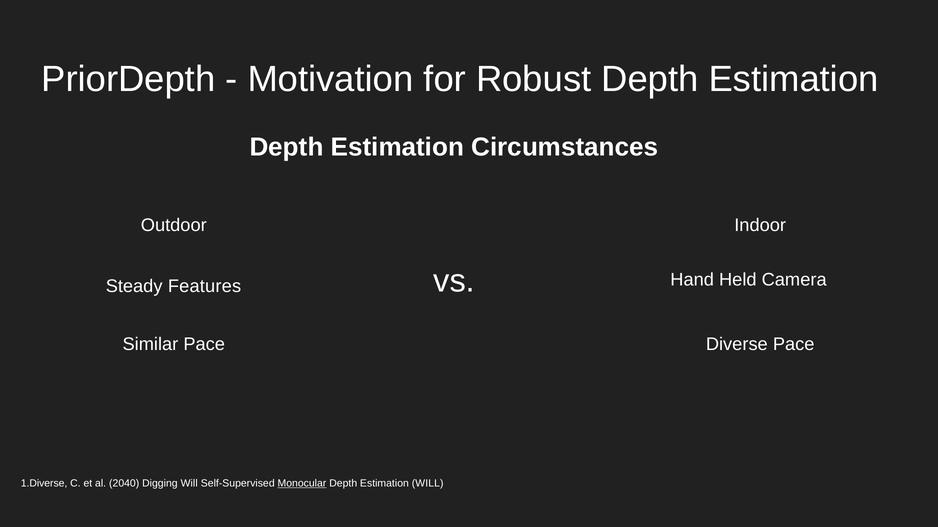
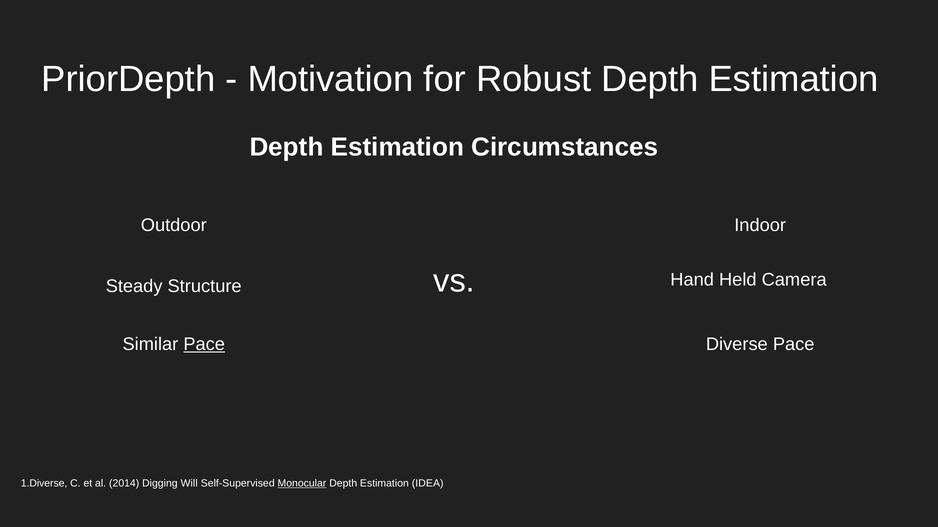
Features: Features -> Structure (205, 287)
Pace underline: none -> present (204, 345)
2040: 2040 -> 2014 (124, 484)
Estimation WILL: WILL -> IDEA (428, 484)
